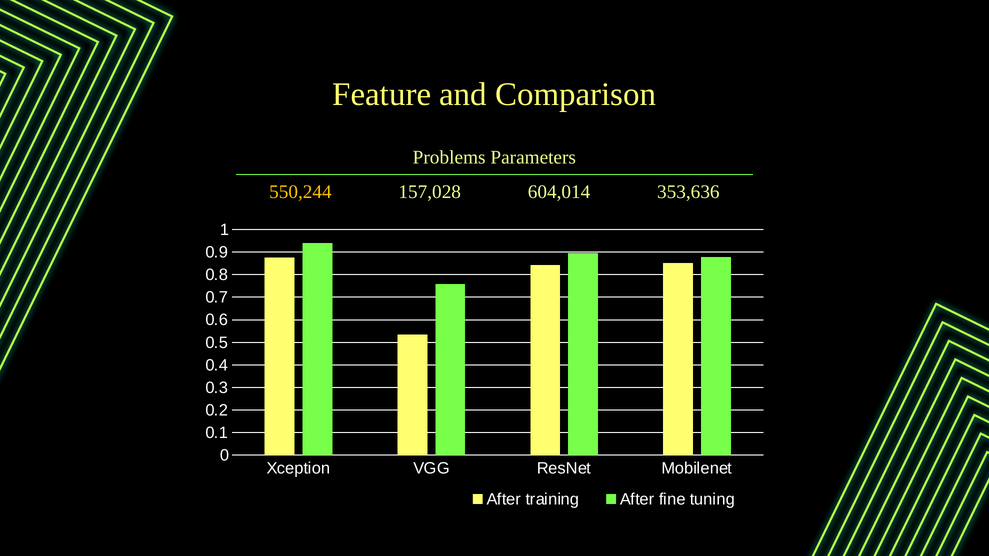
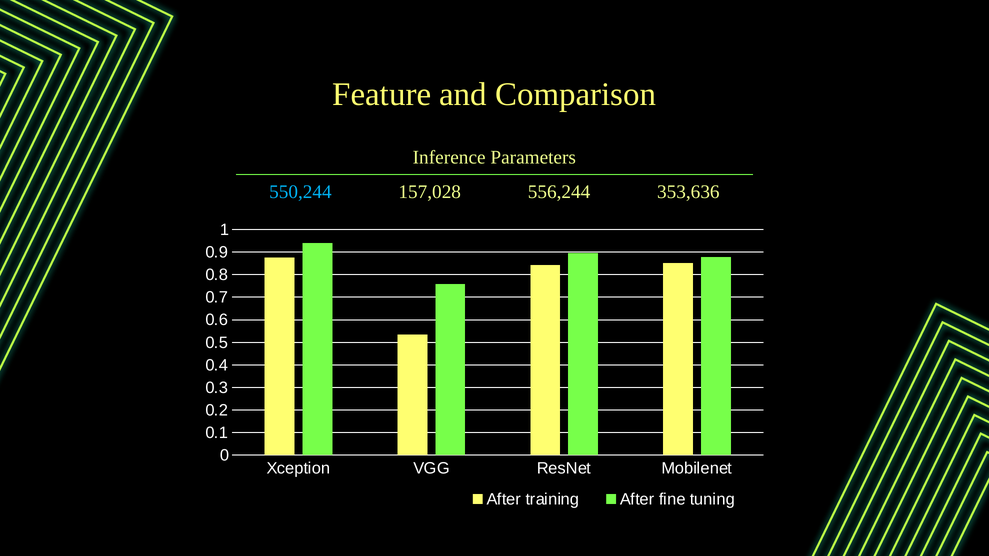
Problems: Problems -> Inference (449, 158)
550,244 colour: yellow -> light blue (300, 192)
604,014: 604,014 -> 556,244 (559, 192)
